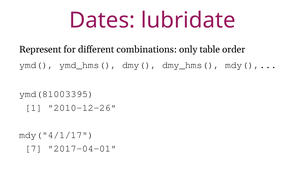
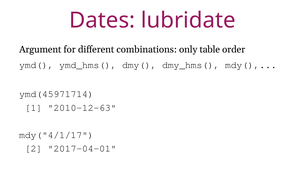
Represent: Represent -> Argument (40, 50)
ymd(81003395: ymd(81003395 -> ymd(45971714 (56, 94)
2010-12-26: 2010-12-26 -> 2010-12-63 (82, 108)
7: 7 -> 2 (33, 149)
